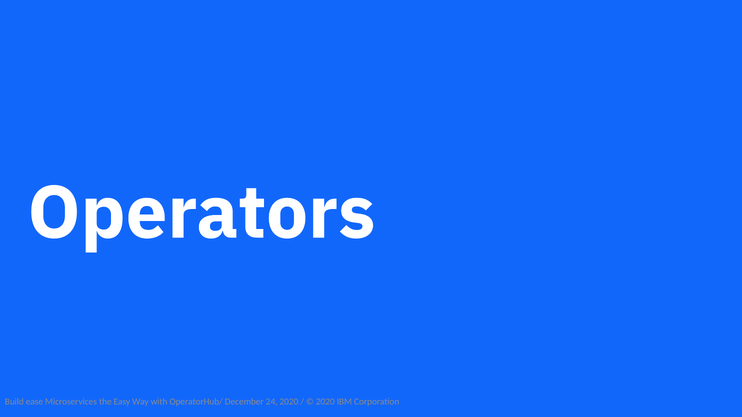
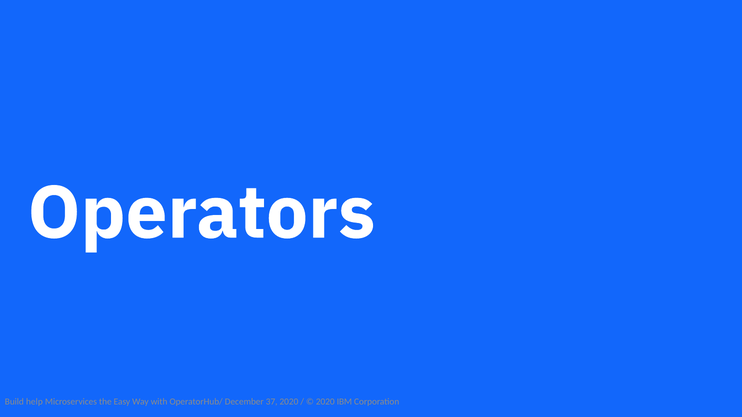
ease: ease -> help (34, 402)
24: 24 -> 37 (272, 402)
